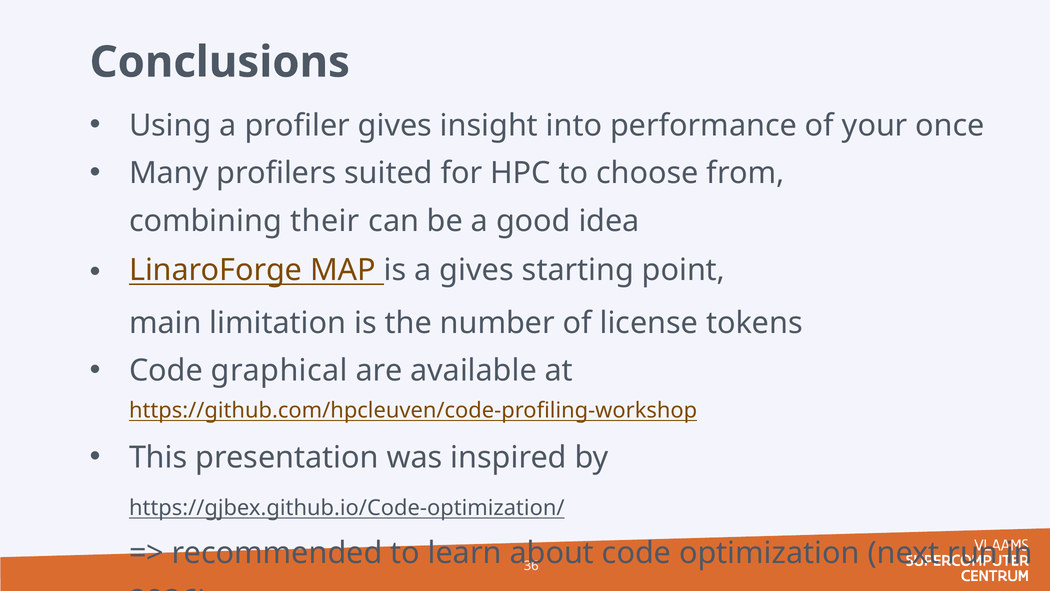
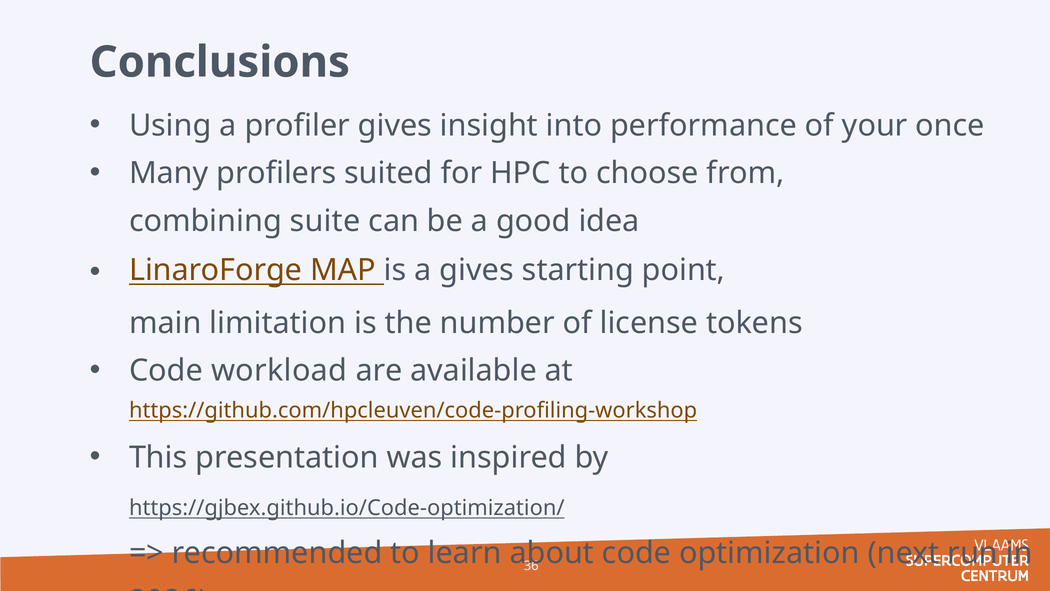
their: their -> suite (325, 221)
graphical: graphical -> workload (279, 371)
